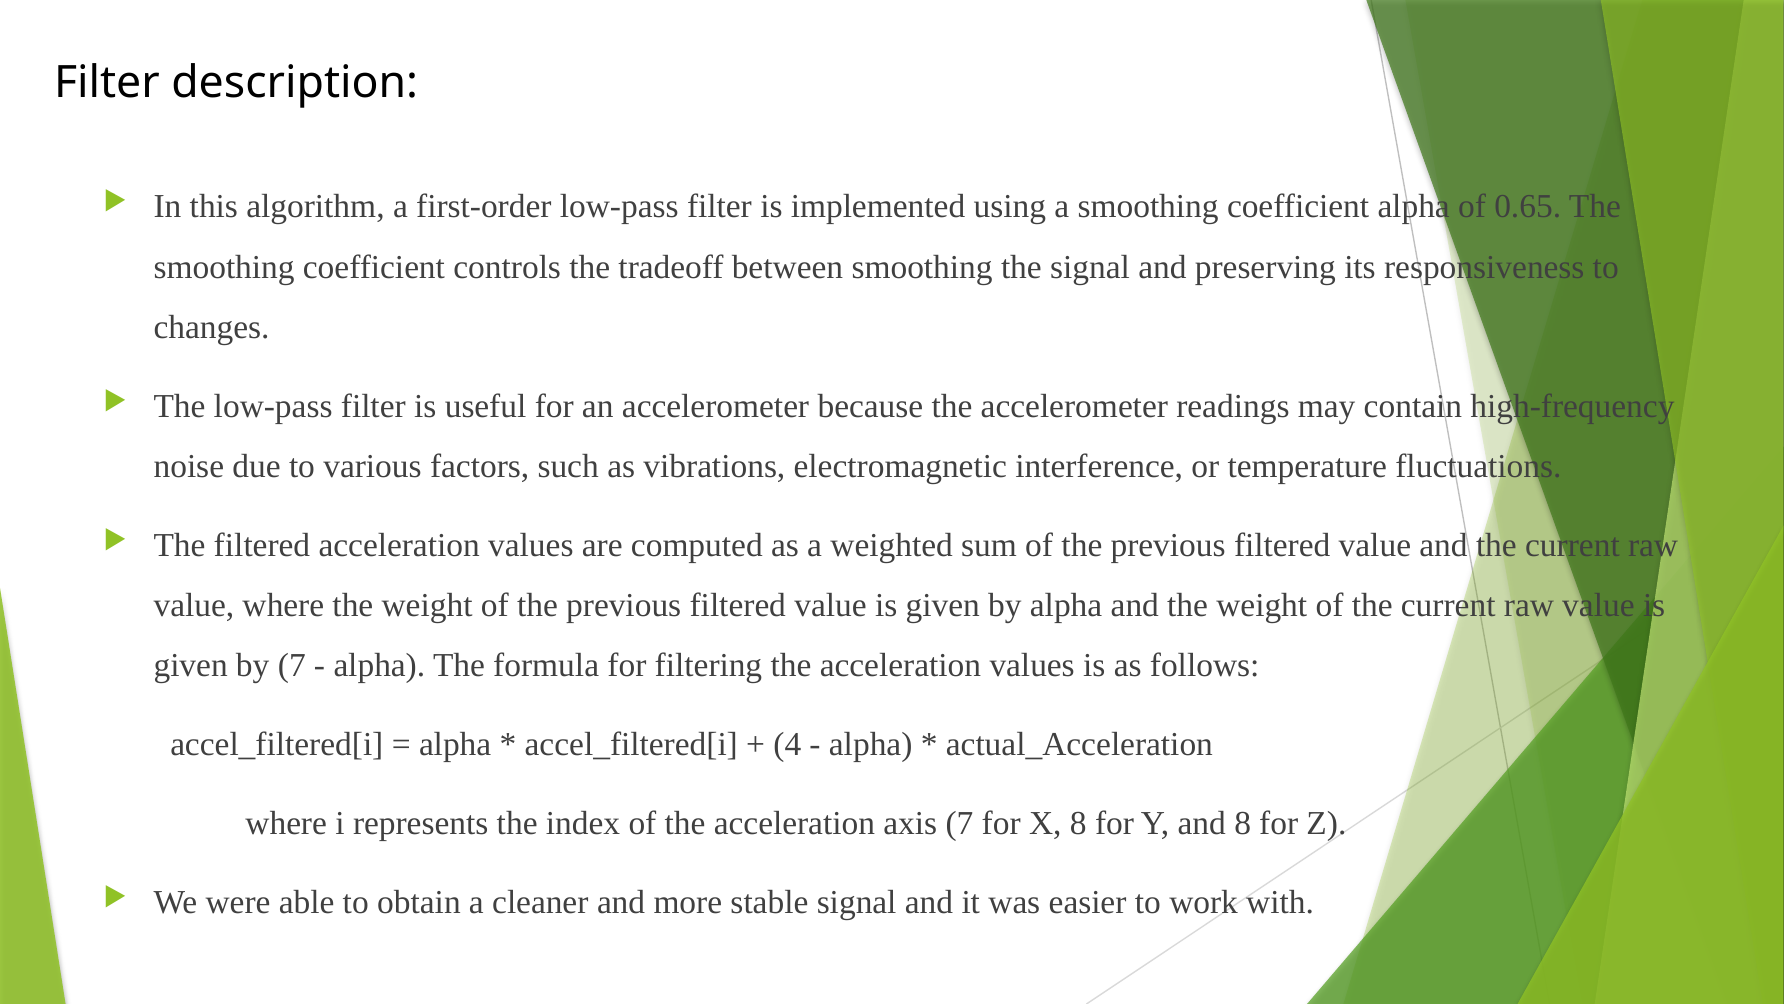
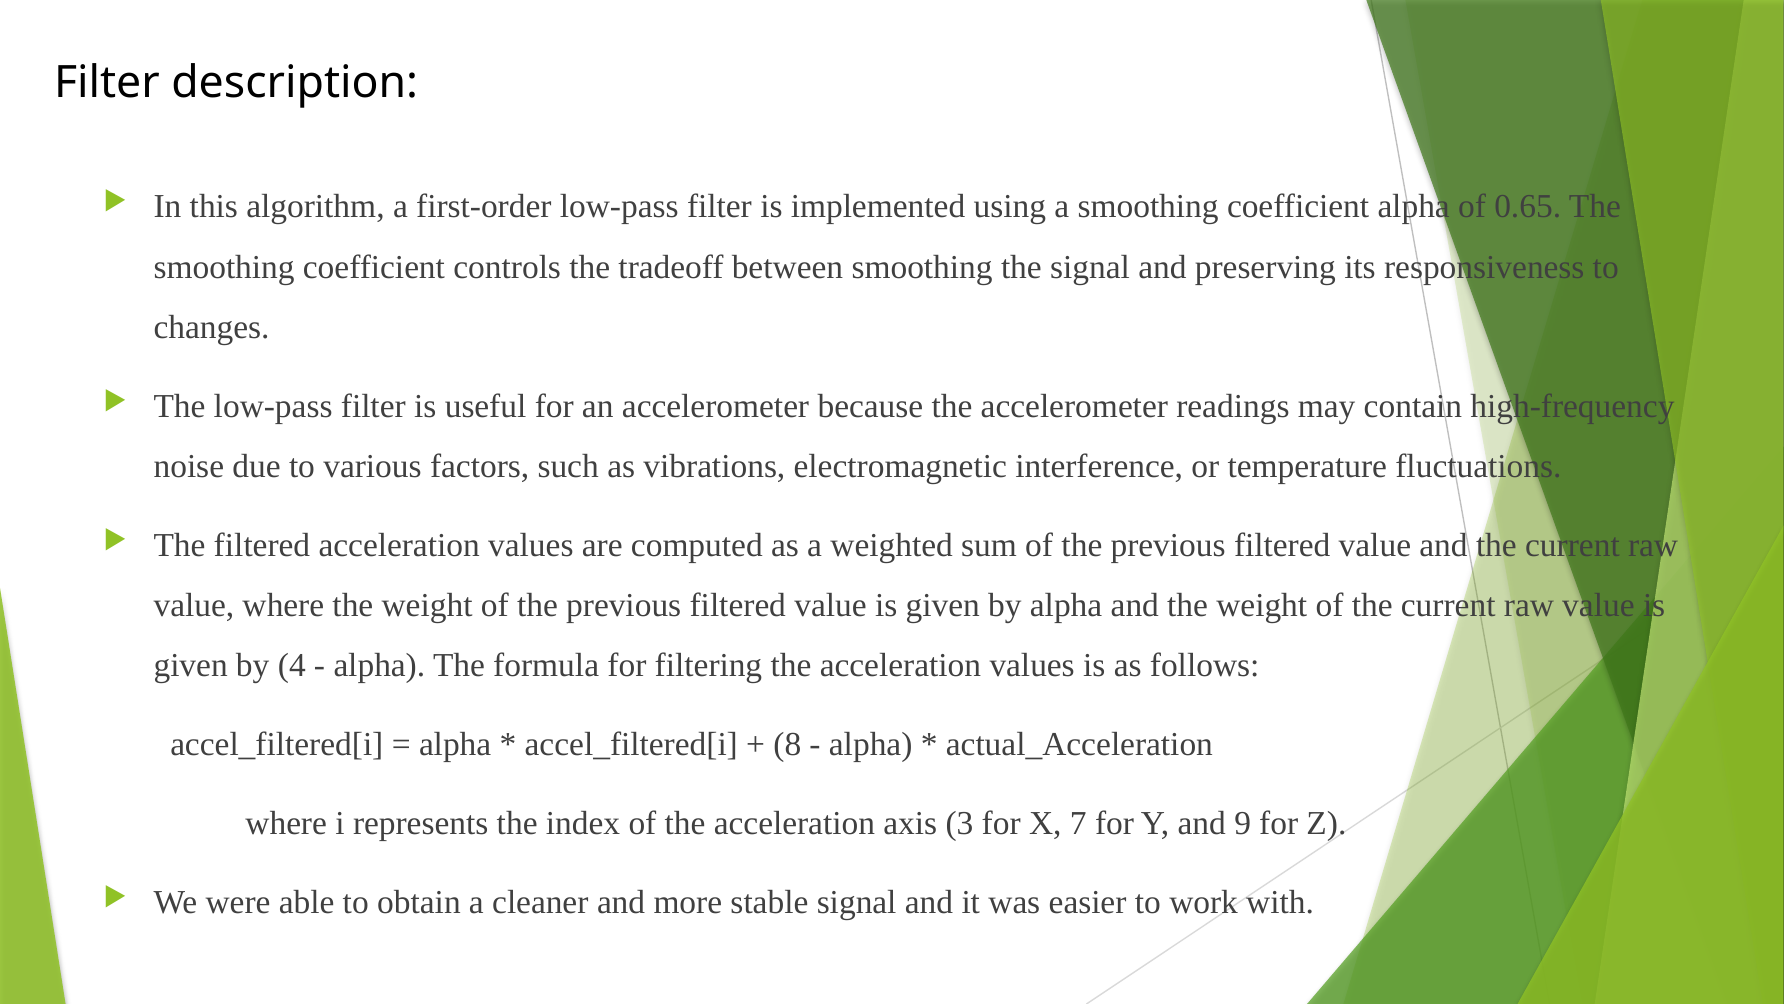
by 7: 7 -> 4 (292, 665)
4: 4 -> 8 (787, 744)
axis 7: 7 -> 3 (960, 823)
X 8: 8 -> 7 (1078, 823)
and 8: 8 -> 9 (1243, 823)
